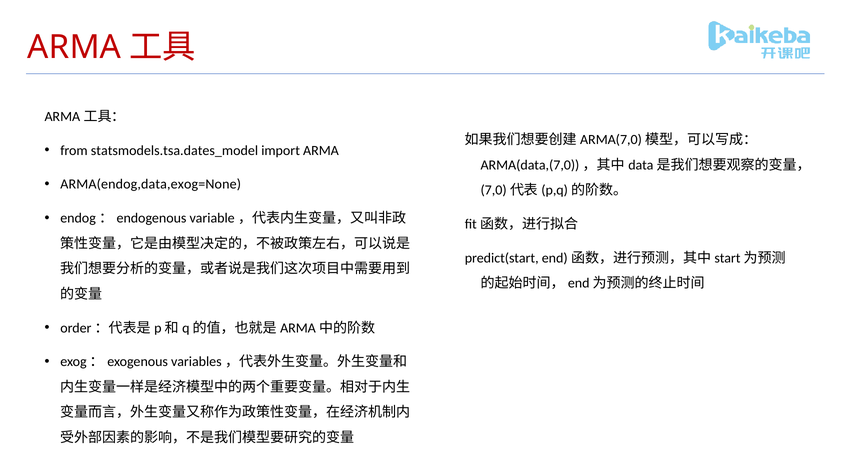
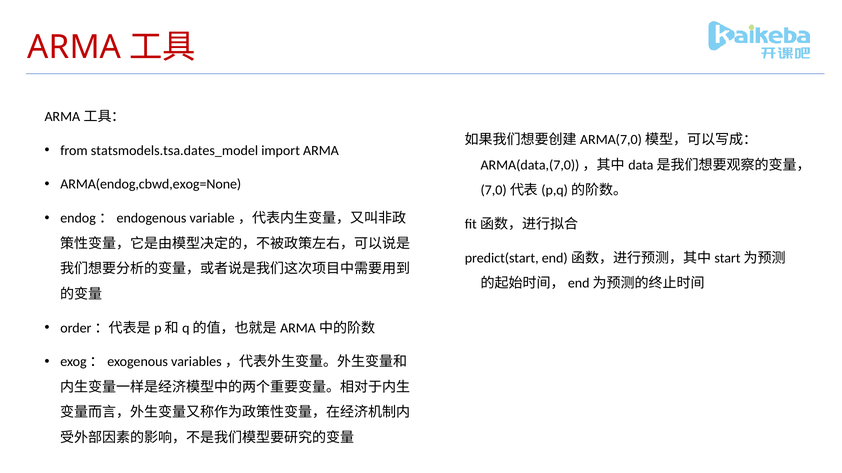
ARMA(endog,data,exog=None: ARMA(endog,data,exog=None -> ARMA(endog,cbwd,exog=None (151, 185)
